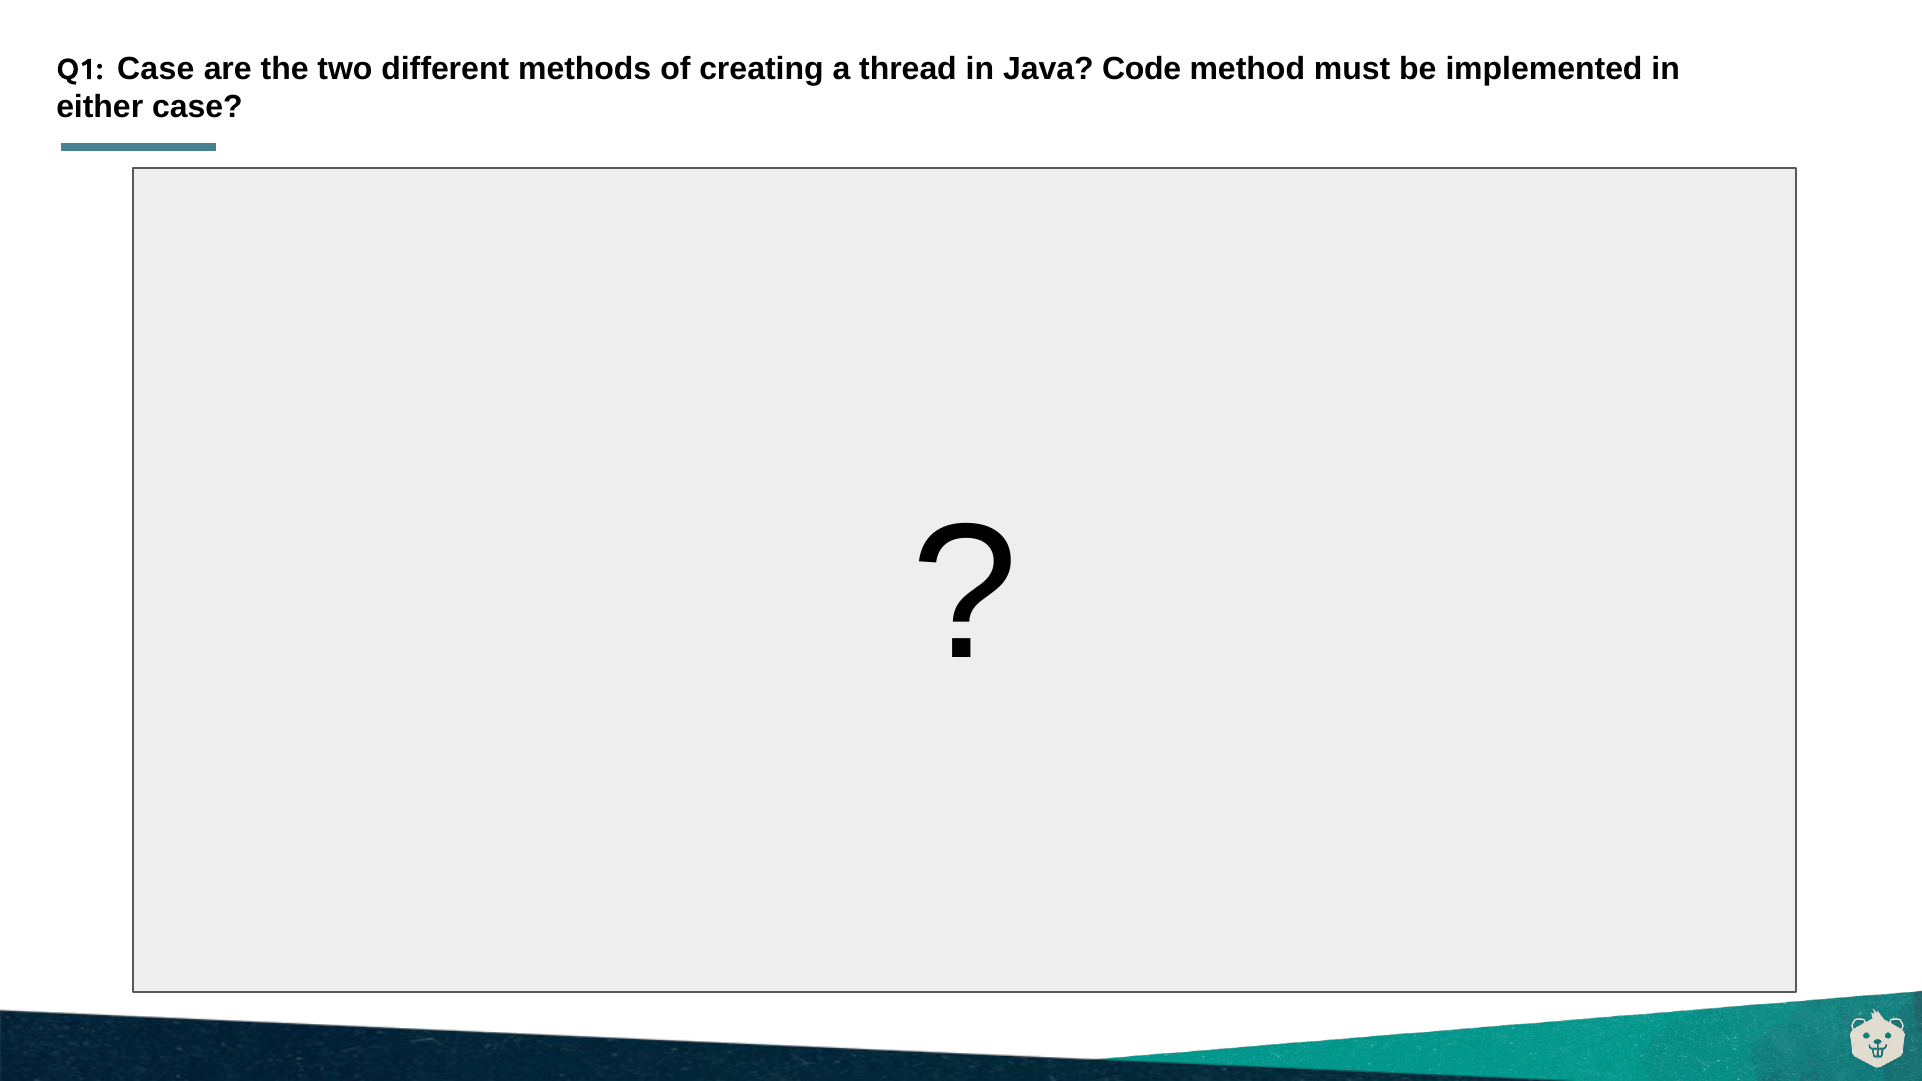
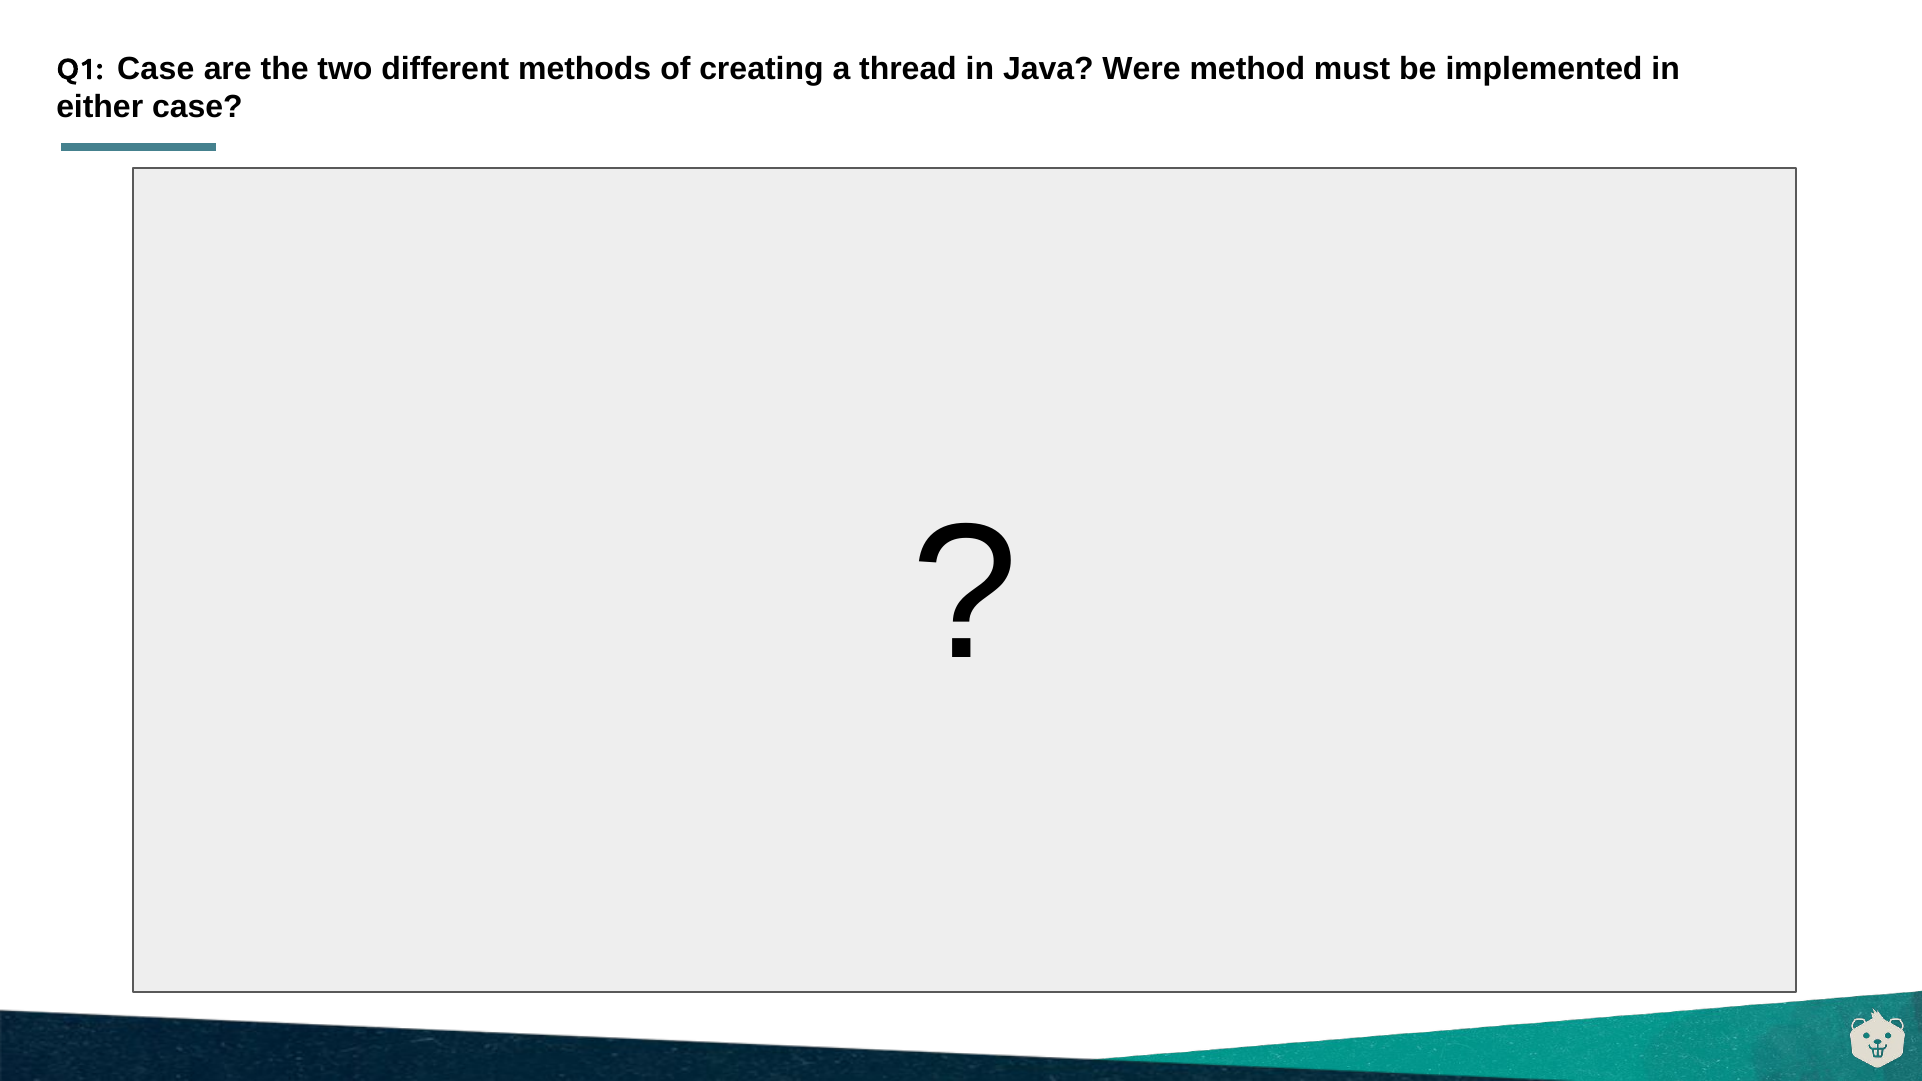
Java Code: Code -> Were (1142, 69)
